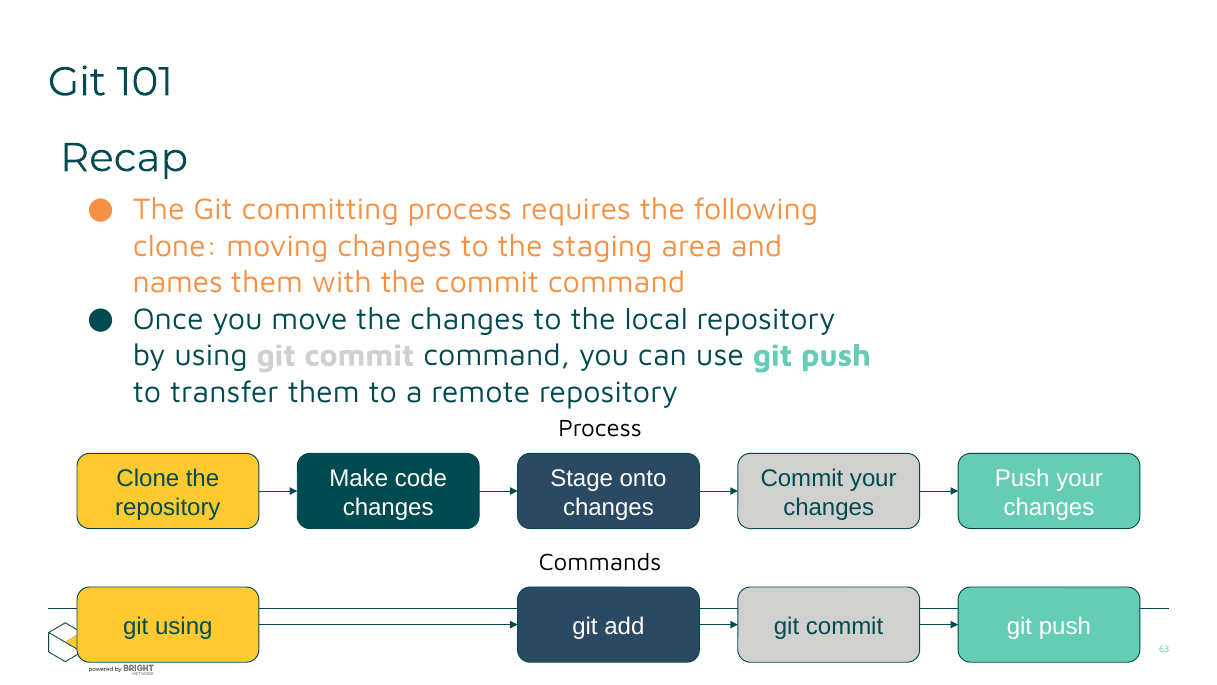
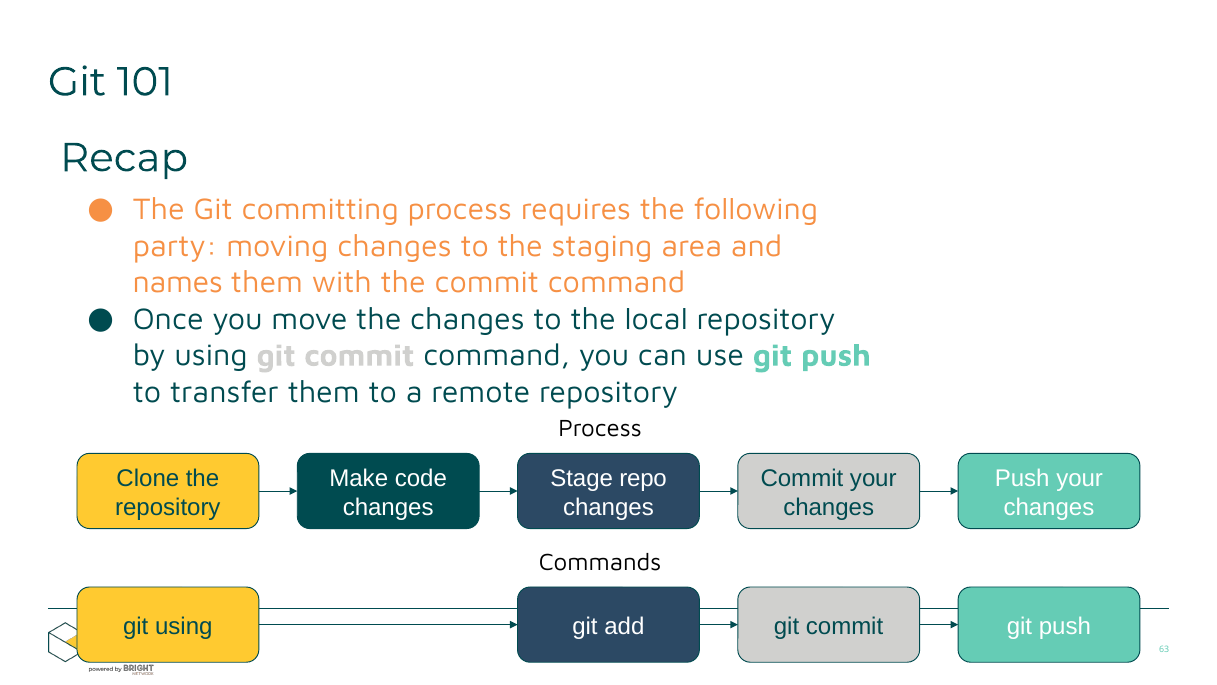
clone: clone -> party (175, 246)
onto: onto -> repo (643, 478)
